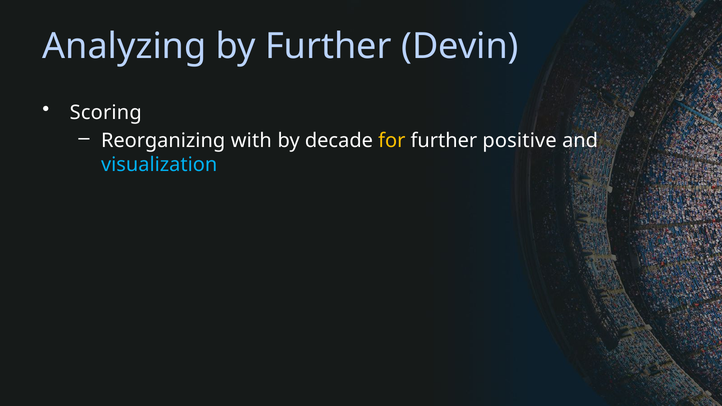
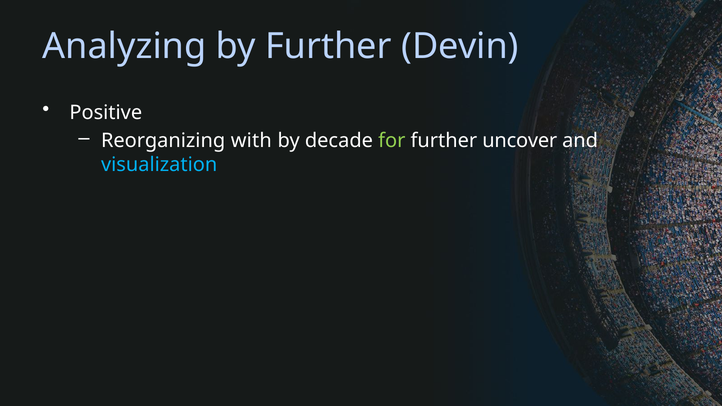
Scoring: Scoring -> Positive (106, 113)
for colour: yellow -> light green (392, 141)
positive: positive -> uncover (520, 141)
